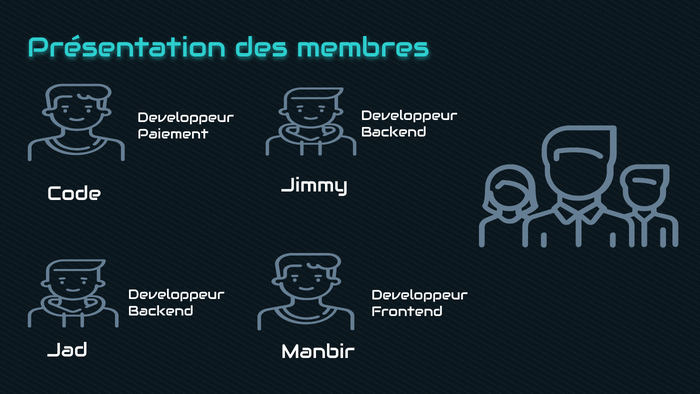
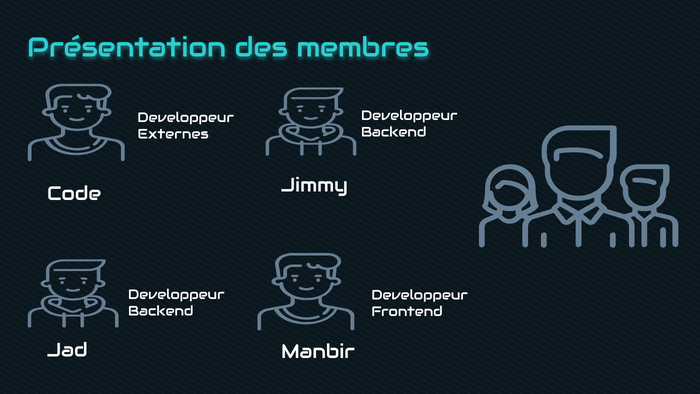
Paiement: Paiement -> Externes (173, 134)
